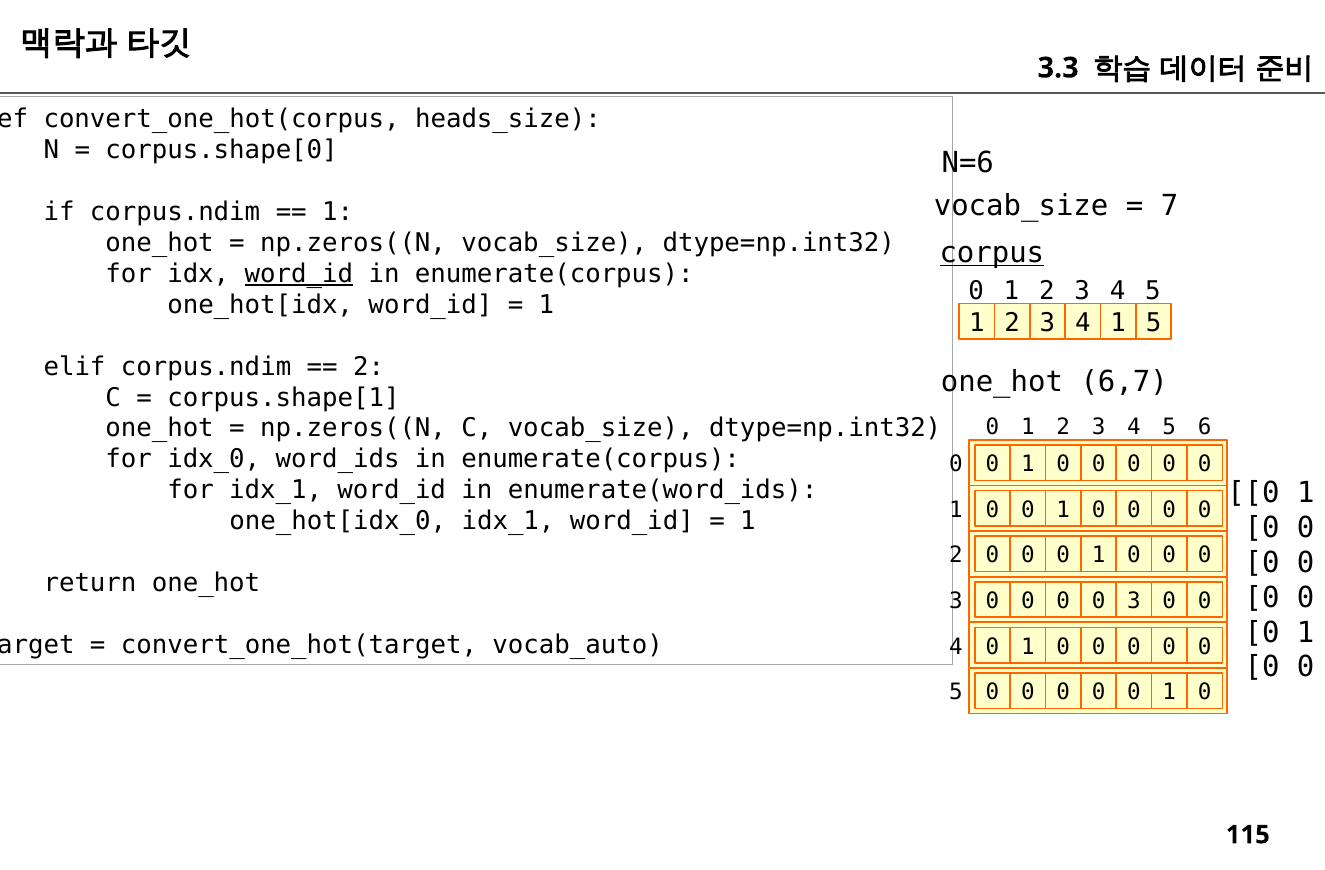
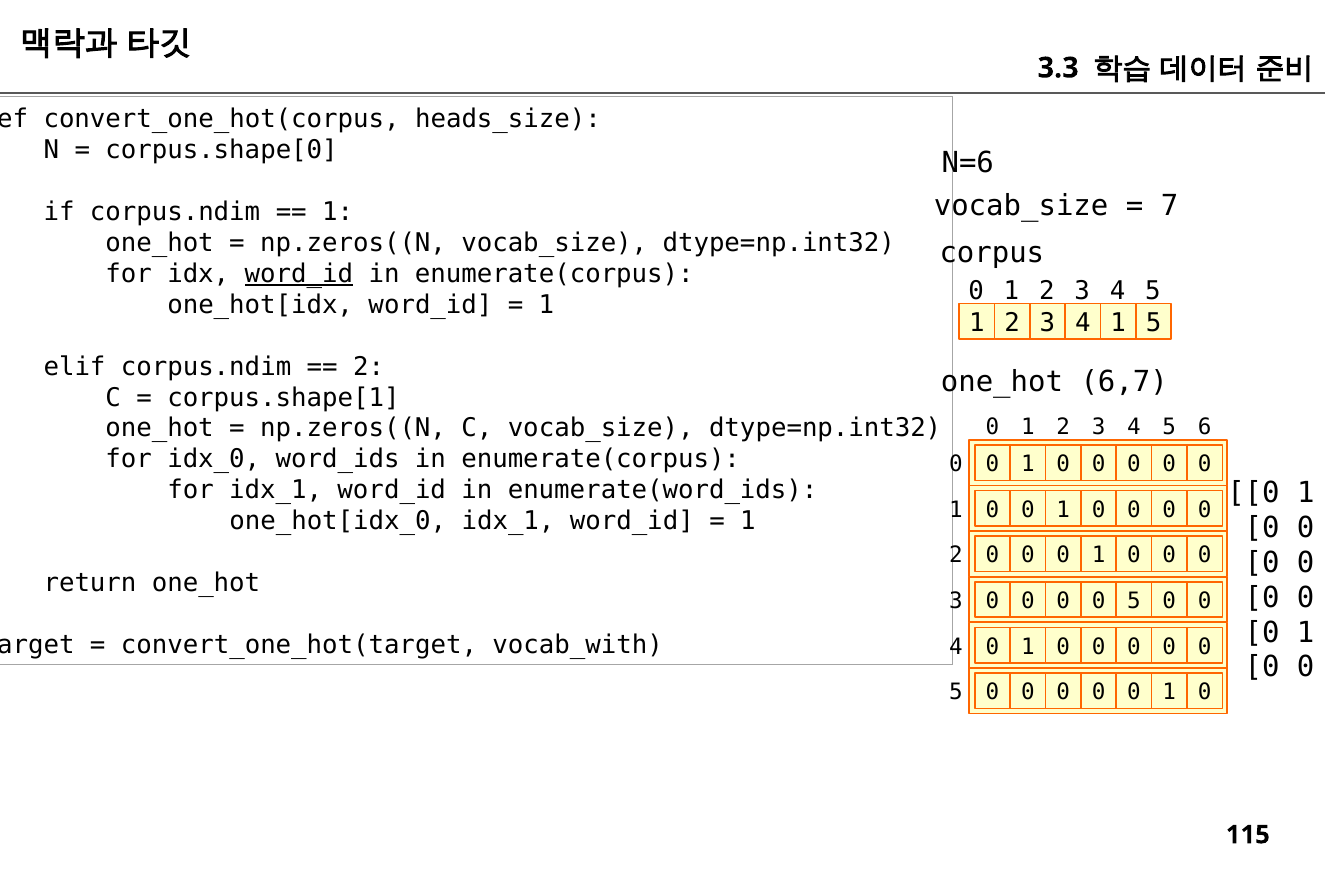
corpus underline: present -> none (992, 253)
0 3: 3 -> 5 (1134, 601)
vocab_auto: vocab_auto -> vocab_with (578, 645)
